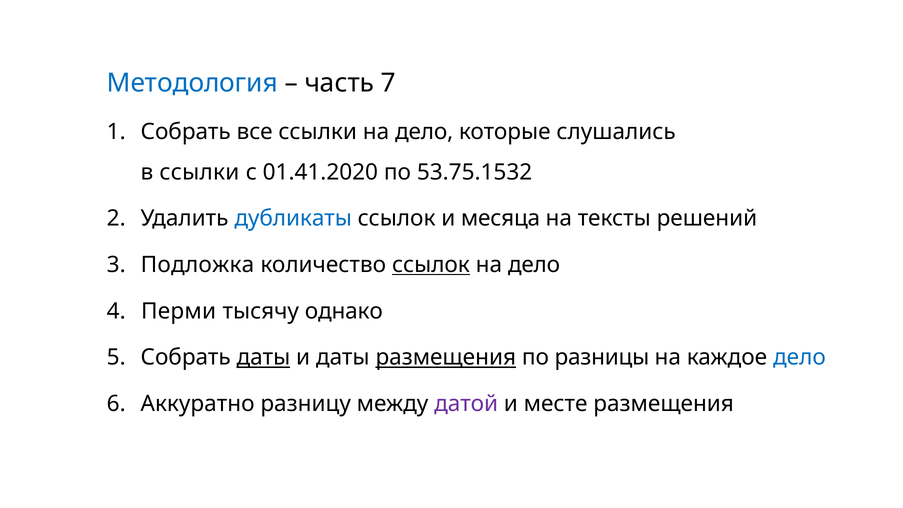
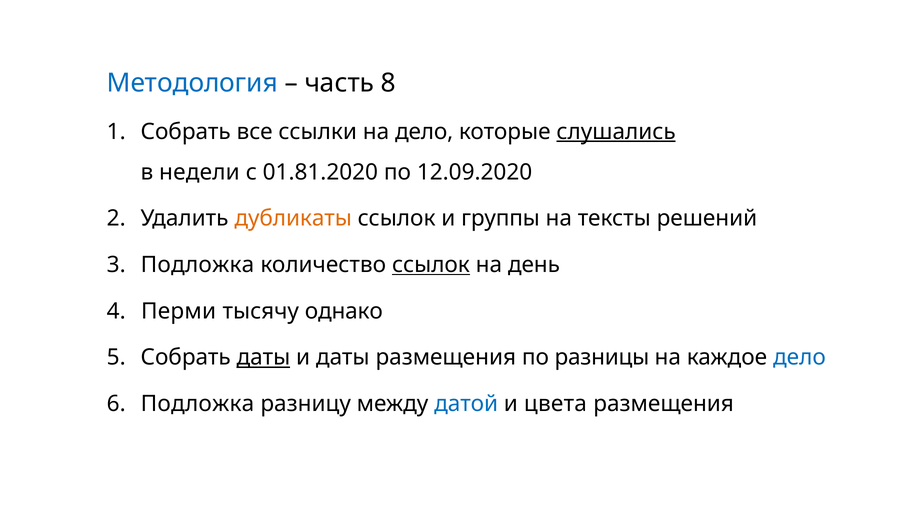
7: 7 -> 8 (388, 83)
слушались underline: none -> present (616, 132)
в ссылки: ссылки -> недели (199, 172)
01.41.2020: 01.41.2020 -> 01.81.2020 (320, 172)
53.75.1532: 53.75.1532 -> 12.09.2020 (475, 172)
дубликаты colour: blue -> orange (293, 219)
месяца: месяца -> группы (501, 219)
дело: дело -> день (534, 265)
размещения underline: present -> none (446, 357)
Аккуратно: Аккуратно -> Подложка (197, 404)
датой colour: purple -> blue (466, 404)
месте: месте -> цвета (555, 404)
